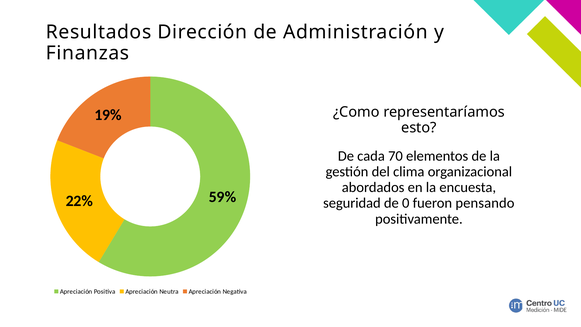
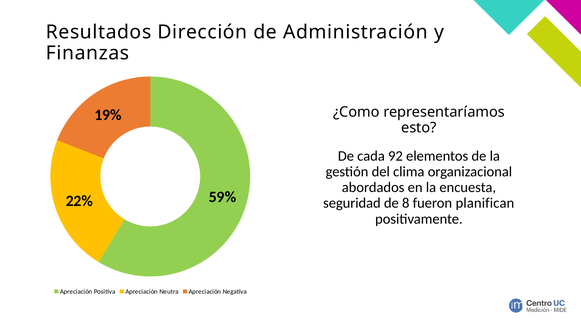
70: 70 -> 92 (395, 156)
0: 0 -> 8 (406, 203)
pensando: pensando -> planifican (485, 203)
